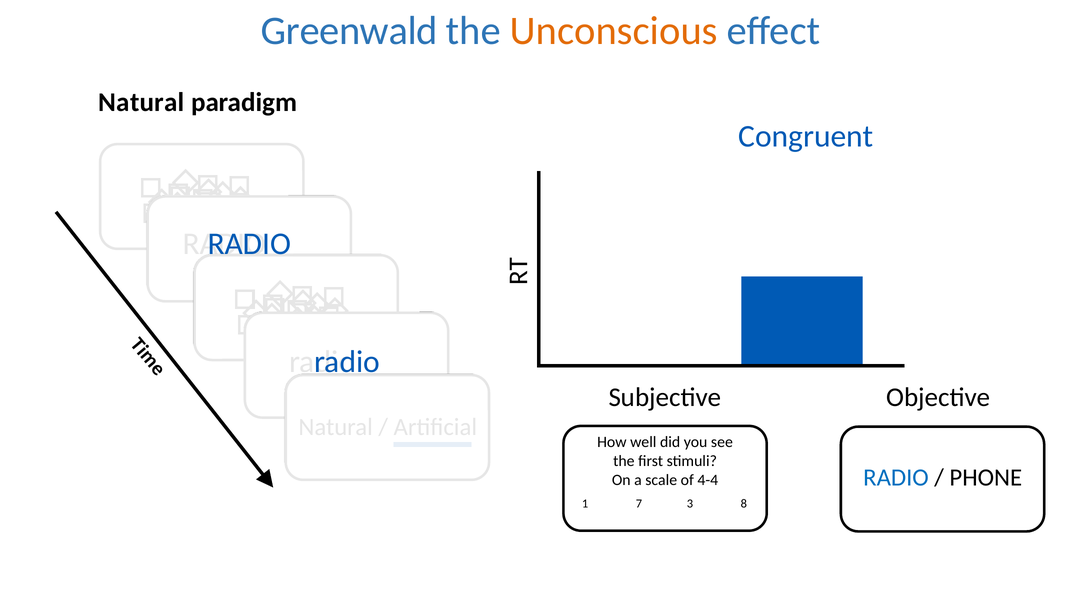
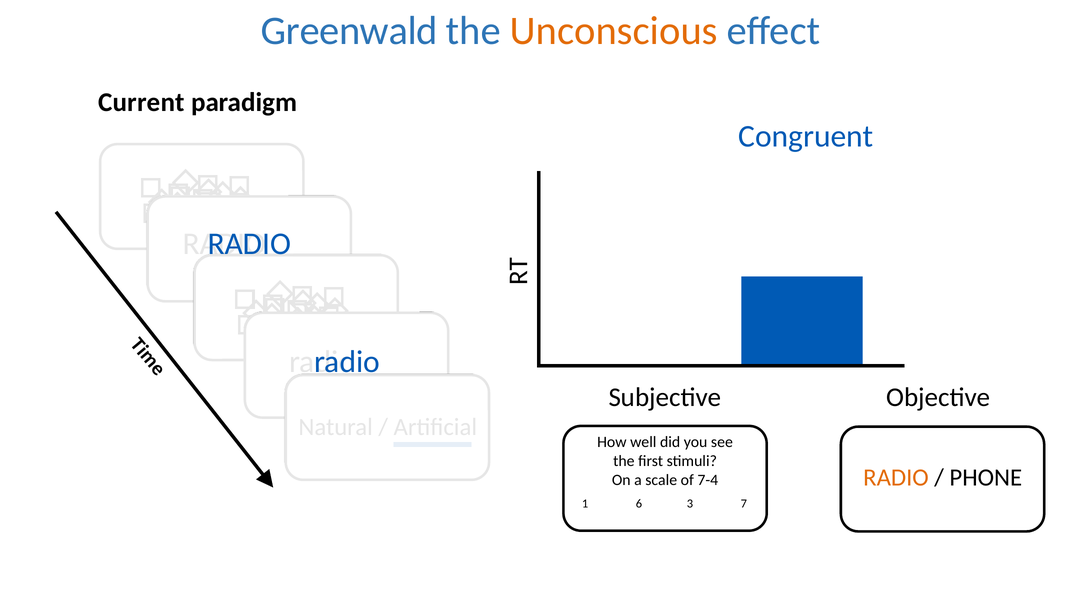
Natural: Natural -> Current (142, 102)
RADIO colour: blue -> orange (896, 478)
4-4: 4-4 -> 7-4 (708, 480)
7: 7 -> 6 (639, 504)
8: 8 -> 7 (744, 504)
